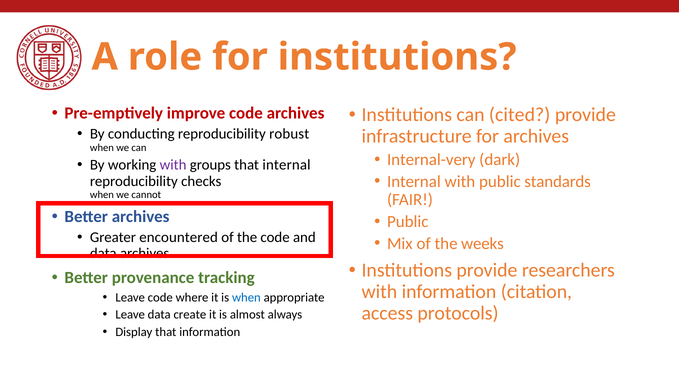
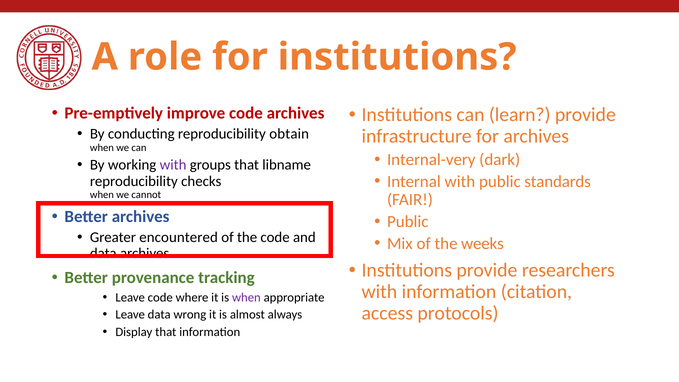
cited: cited -> learn (520, 115)
robust: robust -> obtain (289, 134)
that internal: internal -> libname (287, 165)
when colour: blue -> purple (246, 297)
create: create -> wrong (190, 315)
